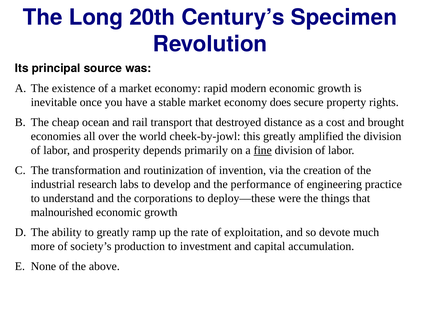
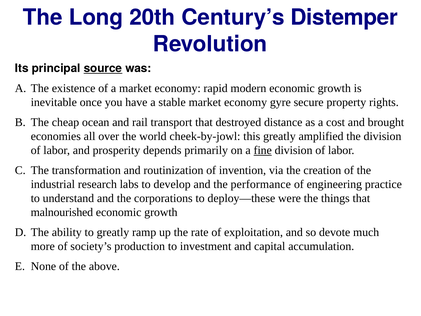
Specimen: Specimen -> Distemper (344, 17)
source underline: none -> present (103, 68)
does: does -> gyre (280, 102)
